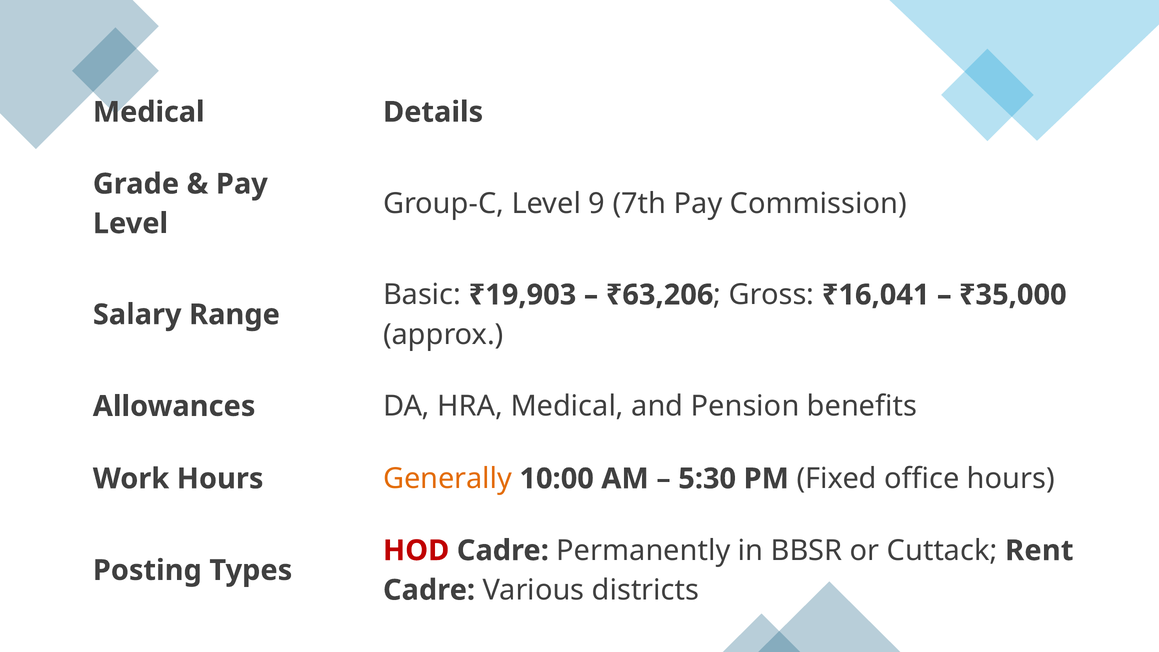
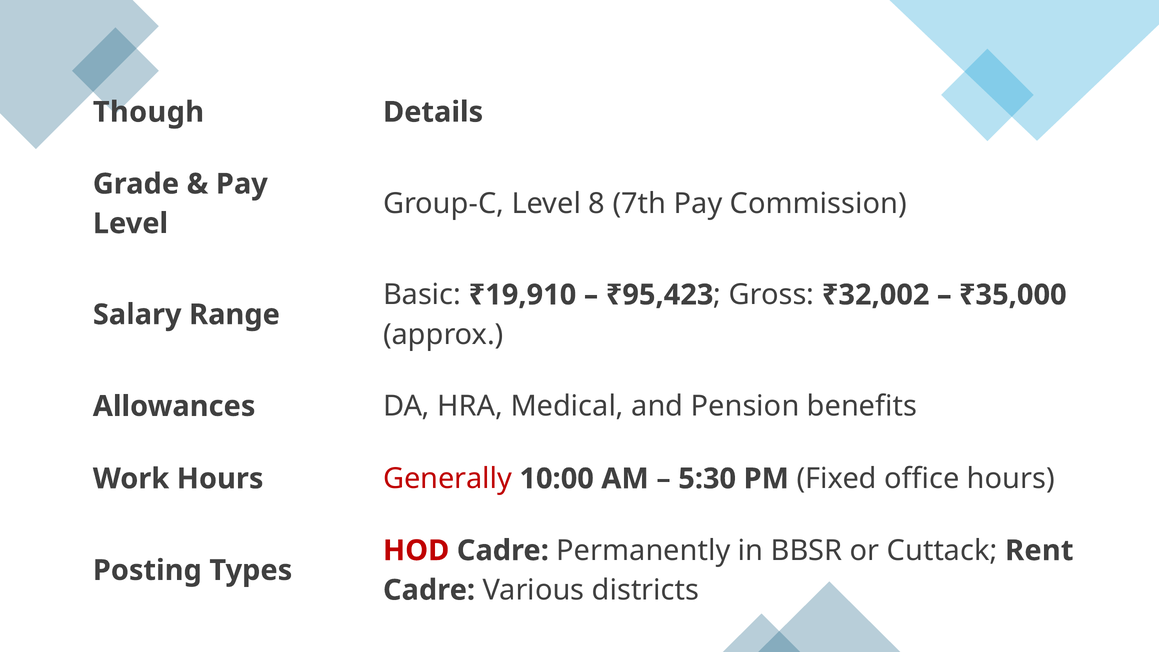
Medical: Medical -> Though (148, 112)
9: 9 -> 8 (597, 204)
₹19,903: ₹19,903 -> ₹19,910 (522, 295)
₹63,206: ₹63,206 -> ₹95,423 (660, 295)
₹16,041: ₹16,041 -> ₹32,002 (876, 295)
Generally colour: orange -> red (448, 479)
